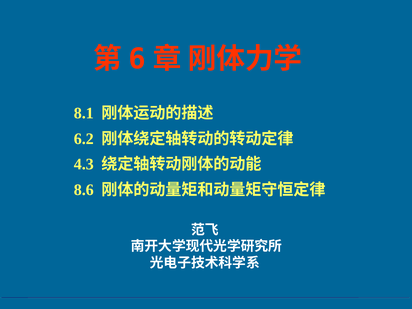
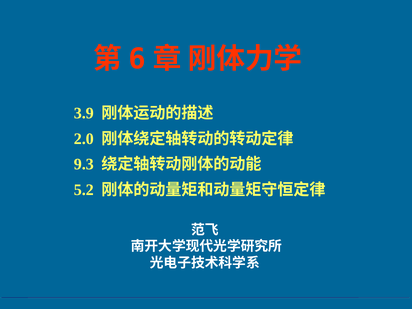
8.1: 8.1 -> 3.9 (84, 113)
6.2: 6.2 -> 2.0 (84, 139)
4.3: 4.3 -> 9.3 (84, 164)
8.6: 8.6 -> 5.2 (84, 190)
